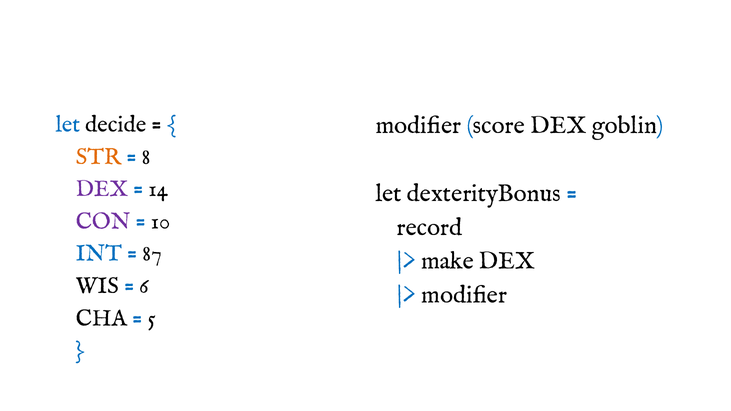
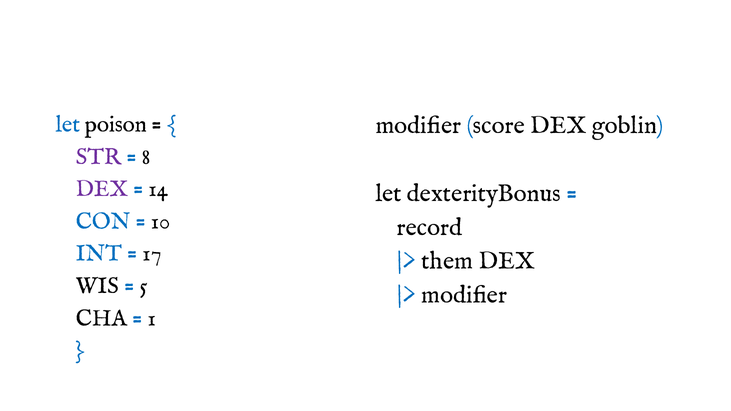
decide: decide -> poison (116, 124)
STR colour: orange -> purple (98, 157)
CON colour: purple -> blue (103, 221)
87: 87 -> 17 (152, 254)
make: make -> them (447, 261)
6: 6 -> 5 (144, 286)
5: 5 -> 1 (152, 318)
